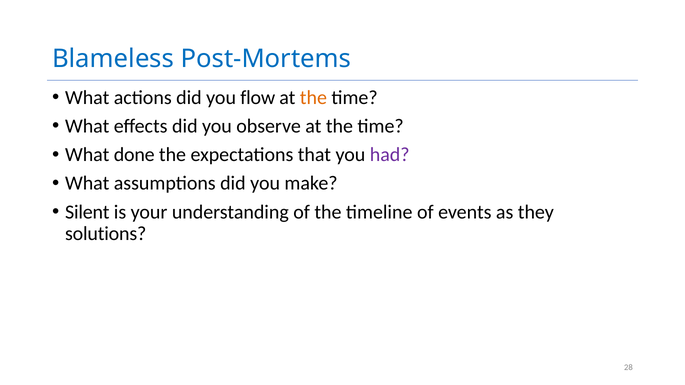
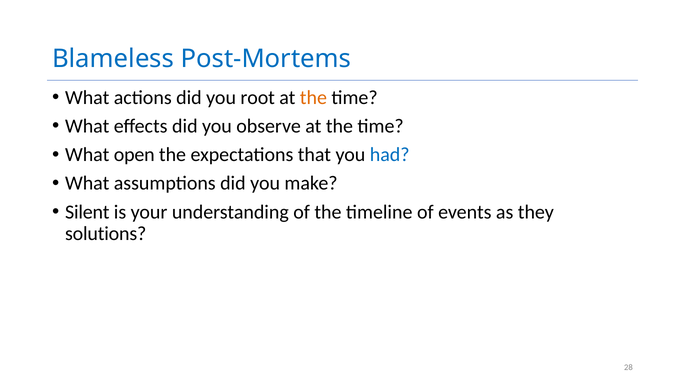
flow: flow -> root (258, 97)
done: done -> open (134, 155)
had colour: purple -> blue (390, 155)
